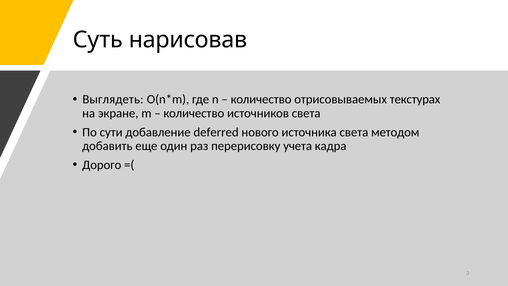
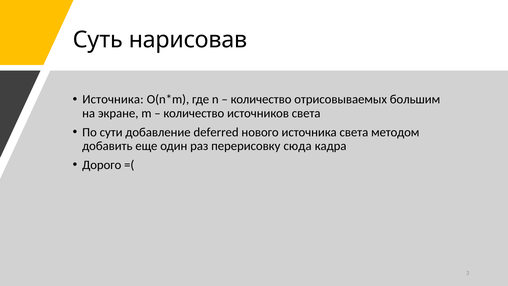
Выглядеть: Выглядеть -> Источника (113, 99)
текстурах: текстурах -> большим (415, 99)
учета: учета -> сюда (298, 146)
